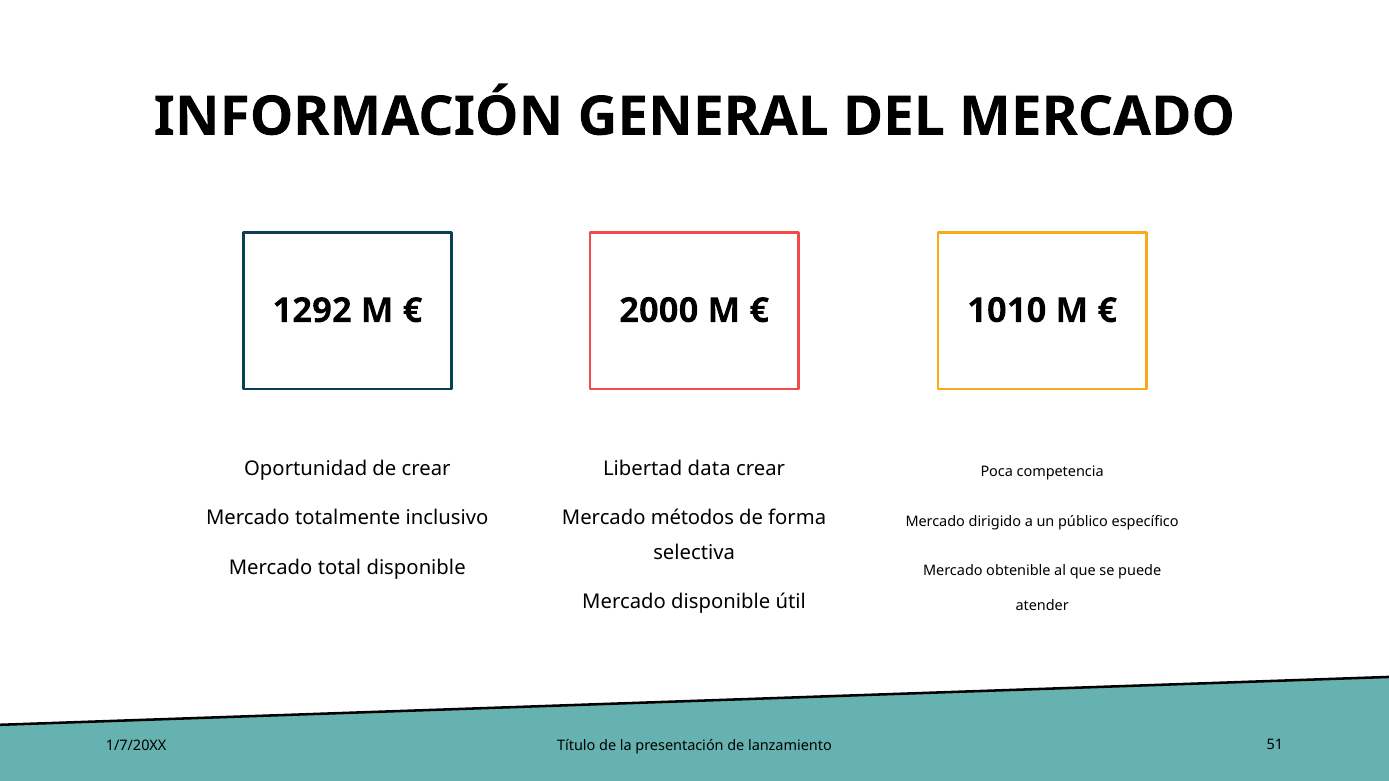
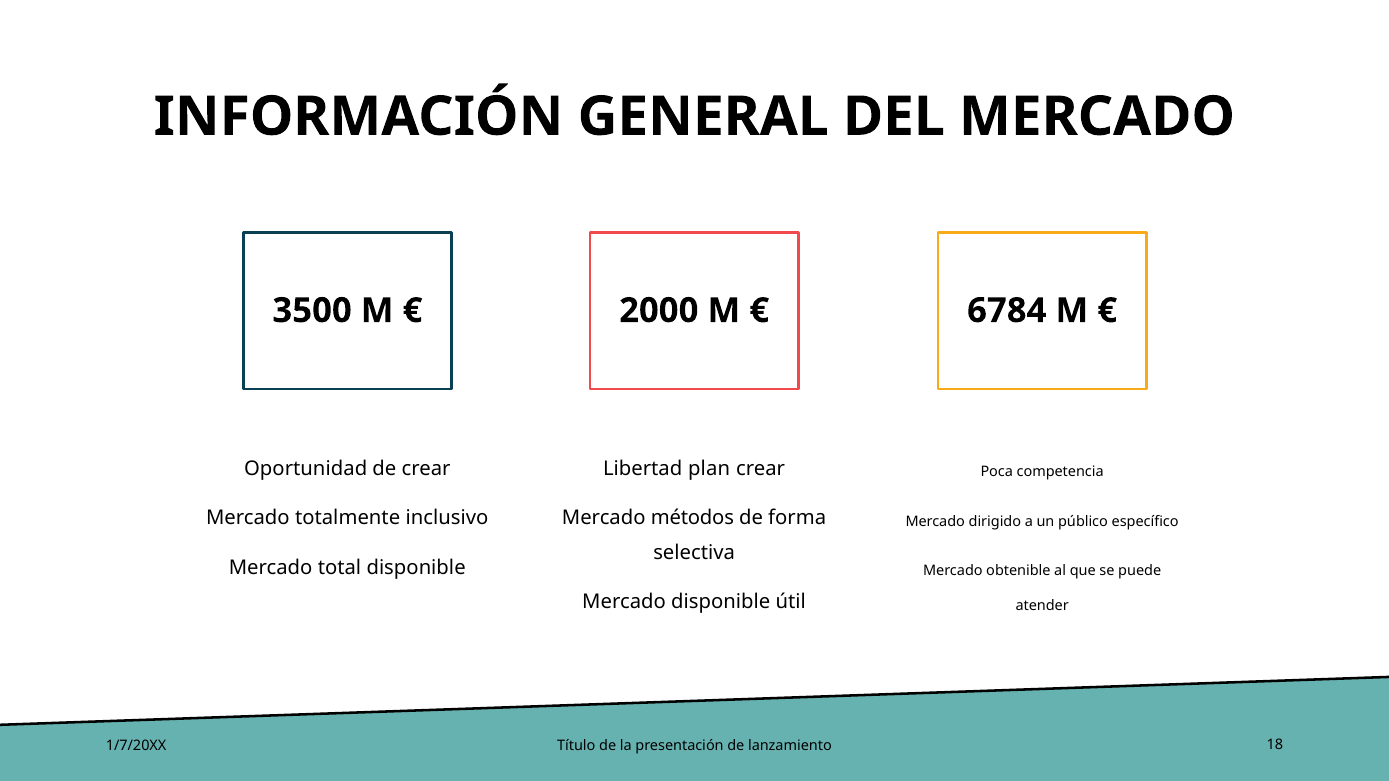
1292: 1292 -> 3500 (312, 311)
1010: 1010 -> 6784 (1007, 311)
data: data -> plan (709, 469)
51: 51 -> 18 (1275, 745)
